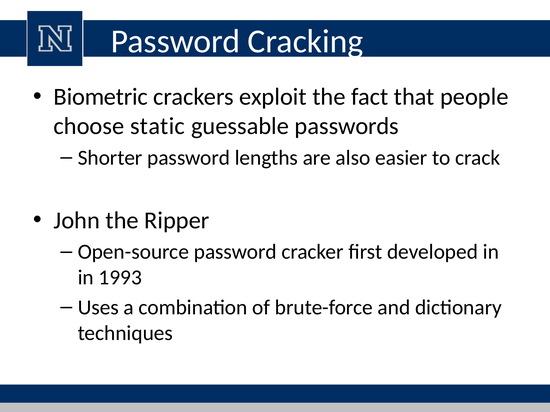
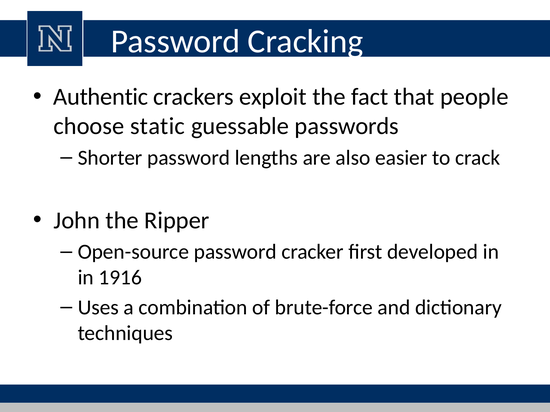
Biometric: Biometric -> Authentic (101, 97)
1993: 1993 -> 1916 (120, 278)
